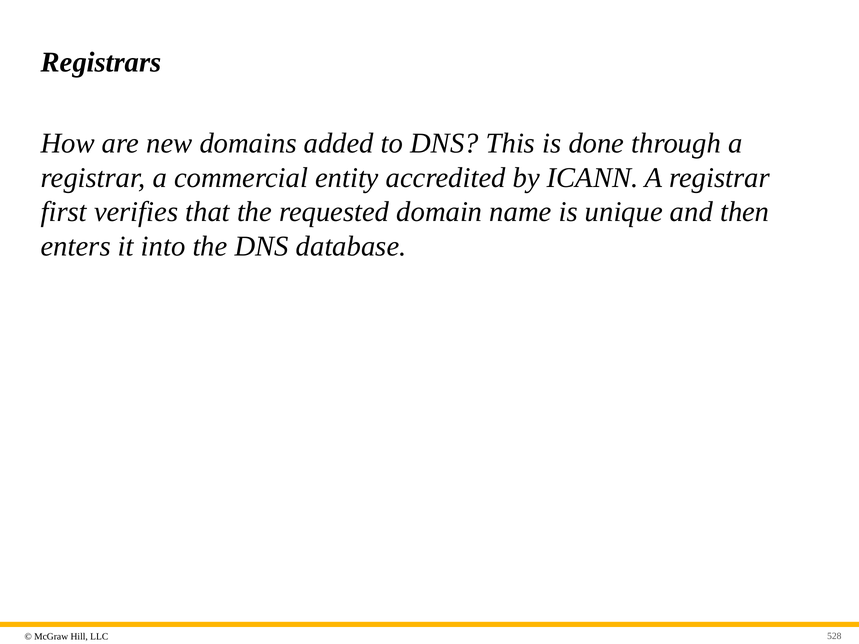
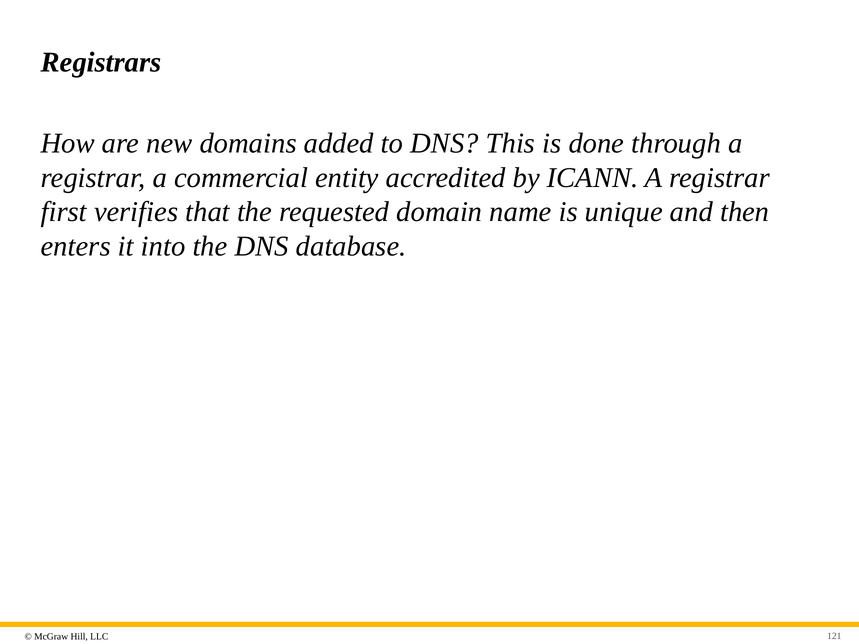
528: 528 -> 121 (834, 636)
